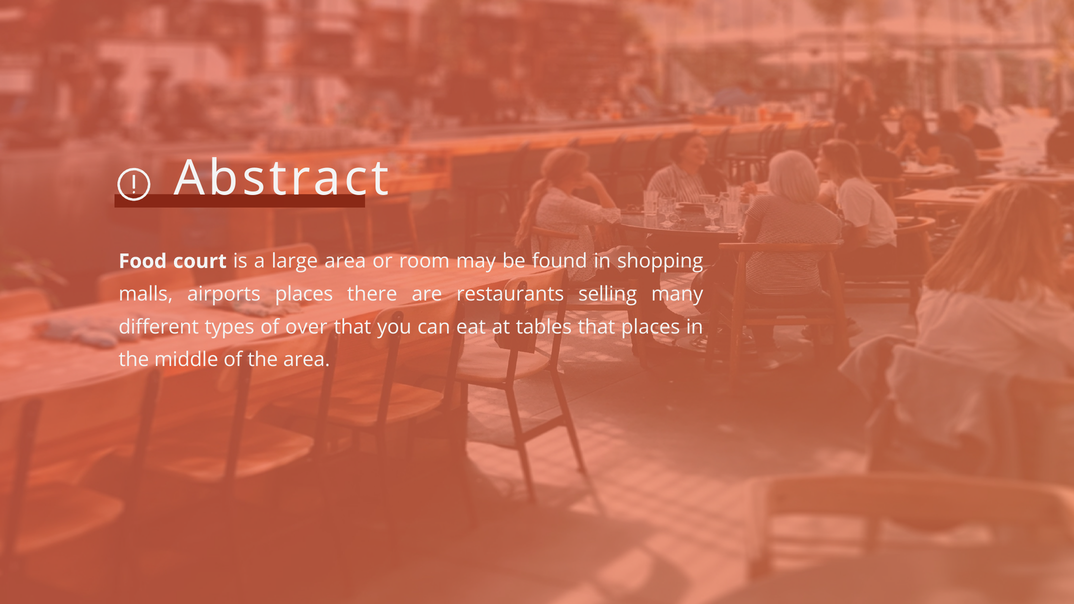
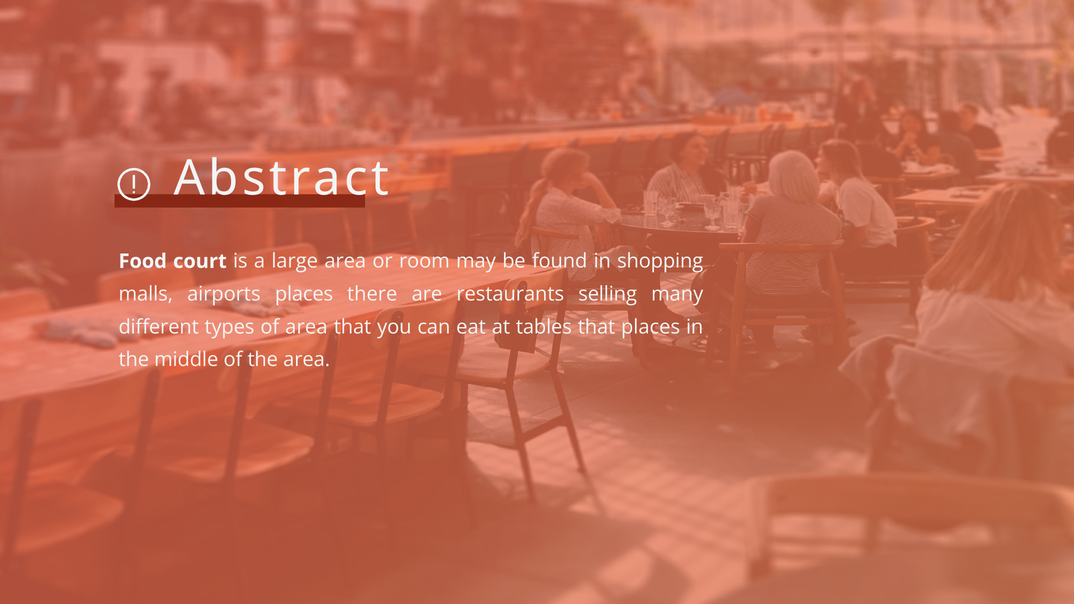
of over: over -> area (306, 327)
